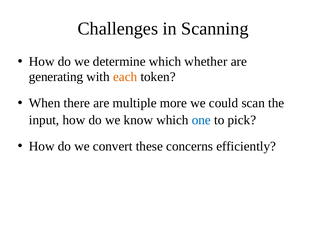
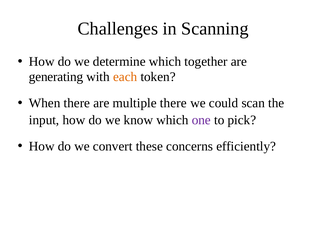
whether: whether -> together (206, 62)
multiple more: more -> there (173, 103)
one colour: blue -> purple (201, 120)
